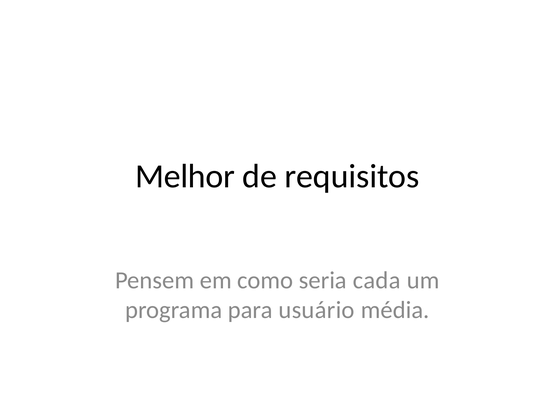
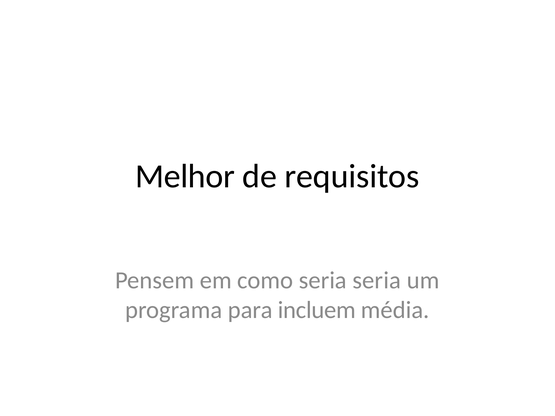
seria cada: cada -> seria (377, 281)
usuário: usuário -> incluem (317, 310)
